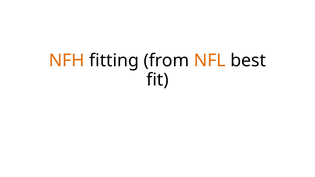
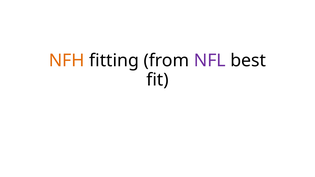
NFL colour: orange -> purple (210, 61)
